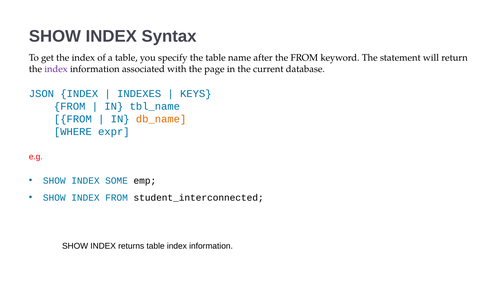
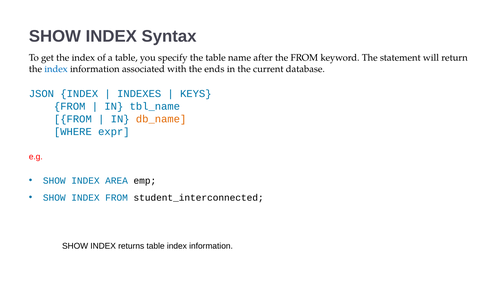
index colour: purple -> blue (56, 69)
page: page -> ends (214, 69)
SOME: SOME -> AREA (117, 181)
